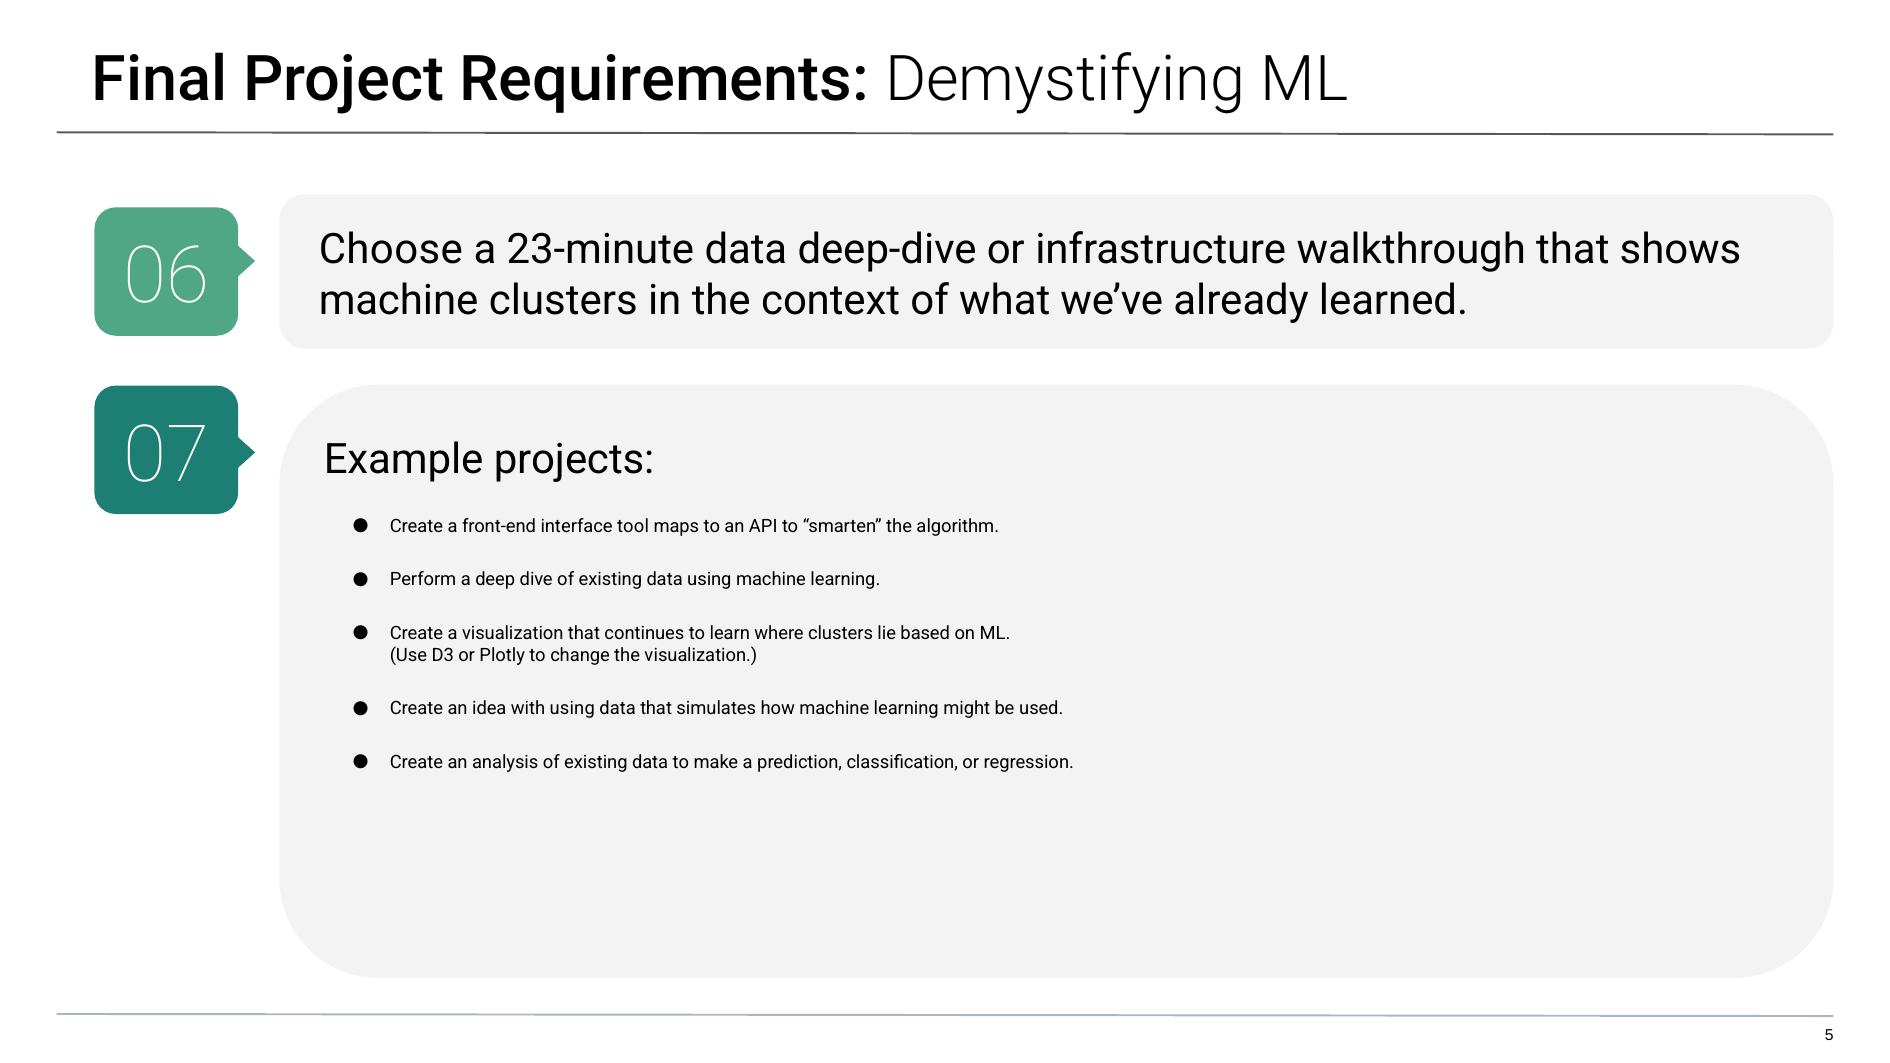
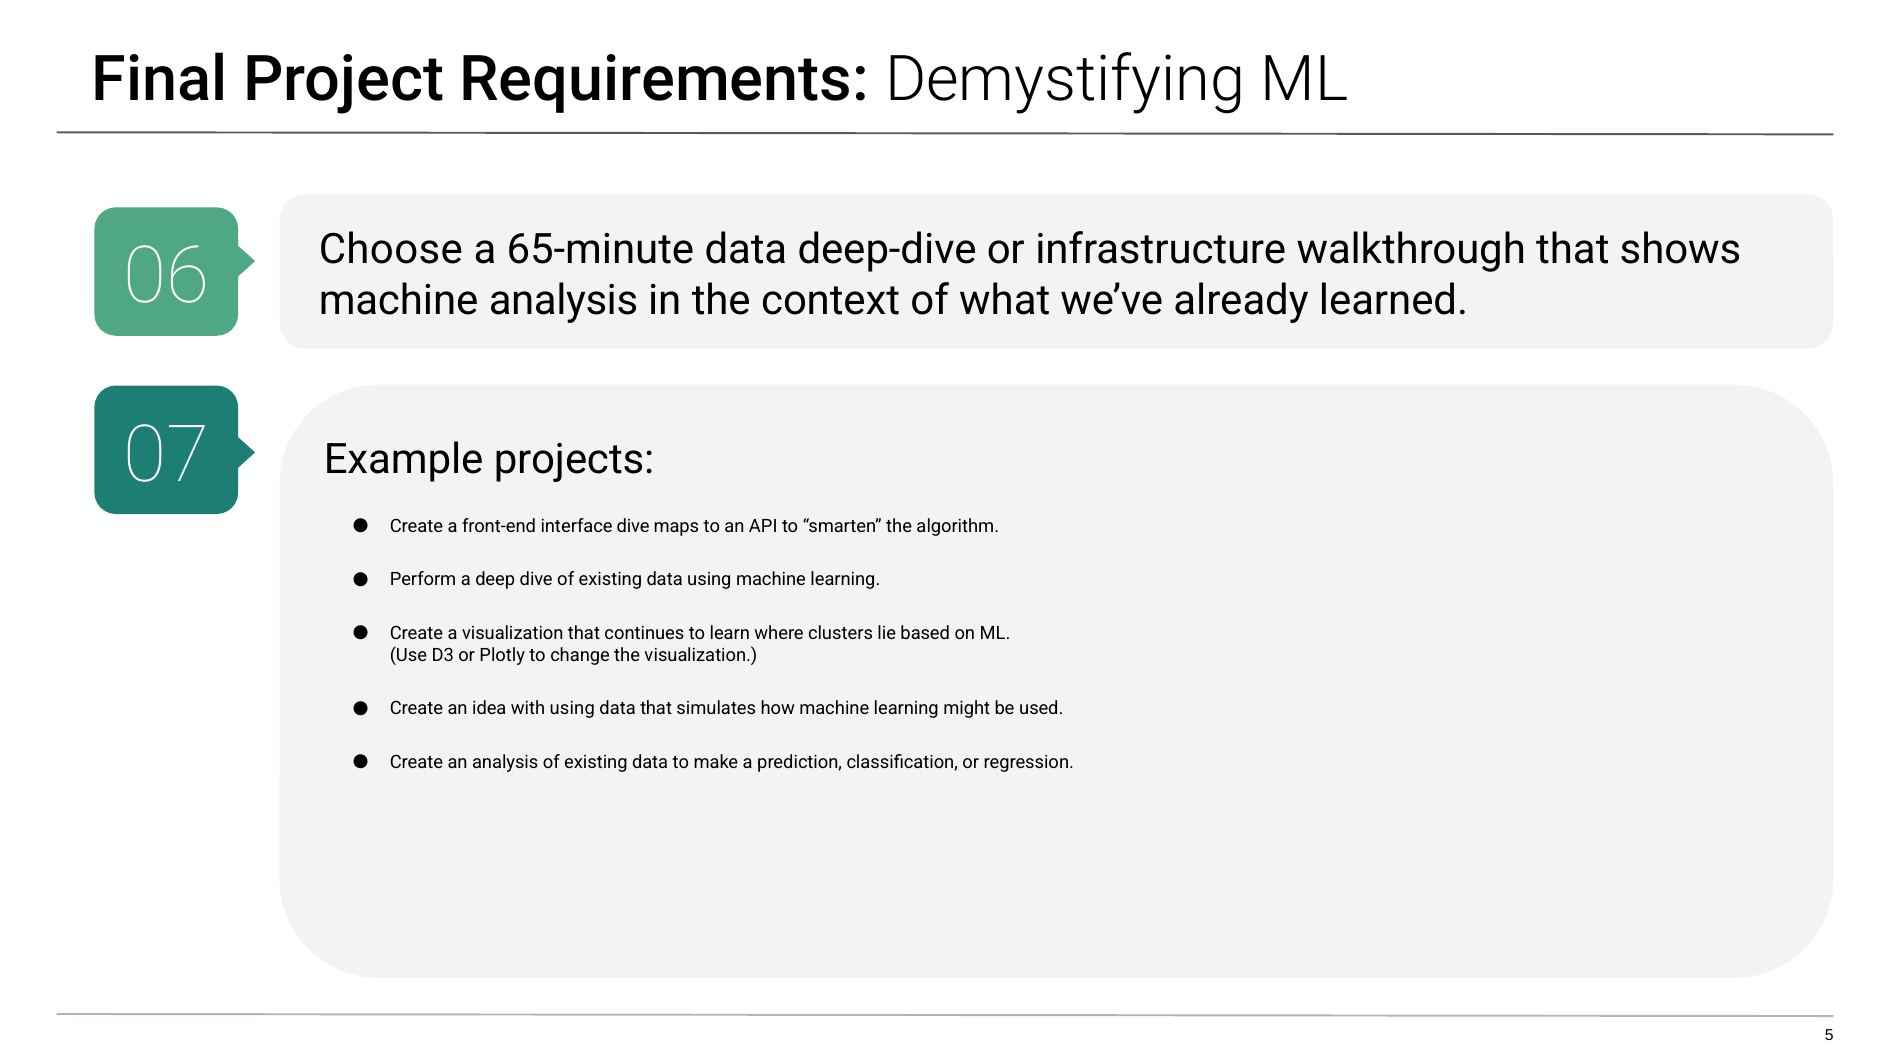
23-minute: 23-minute -> 65-minute (600, 250)
machine clusters: clusters -> analysis (563, 300)
interface tool: tool -> dive (633, 526)
